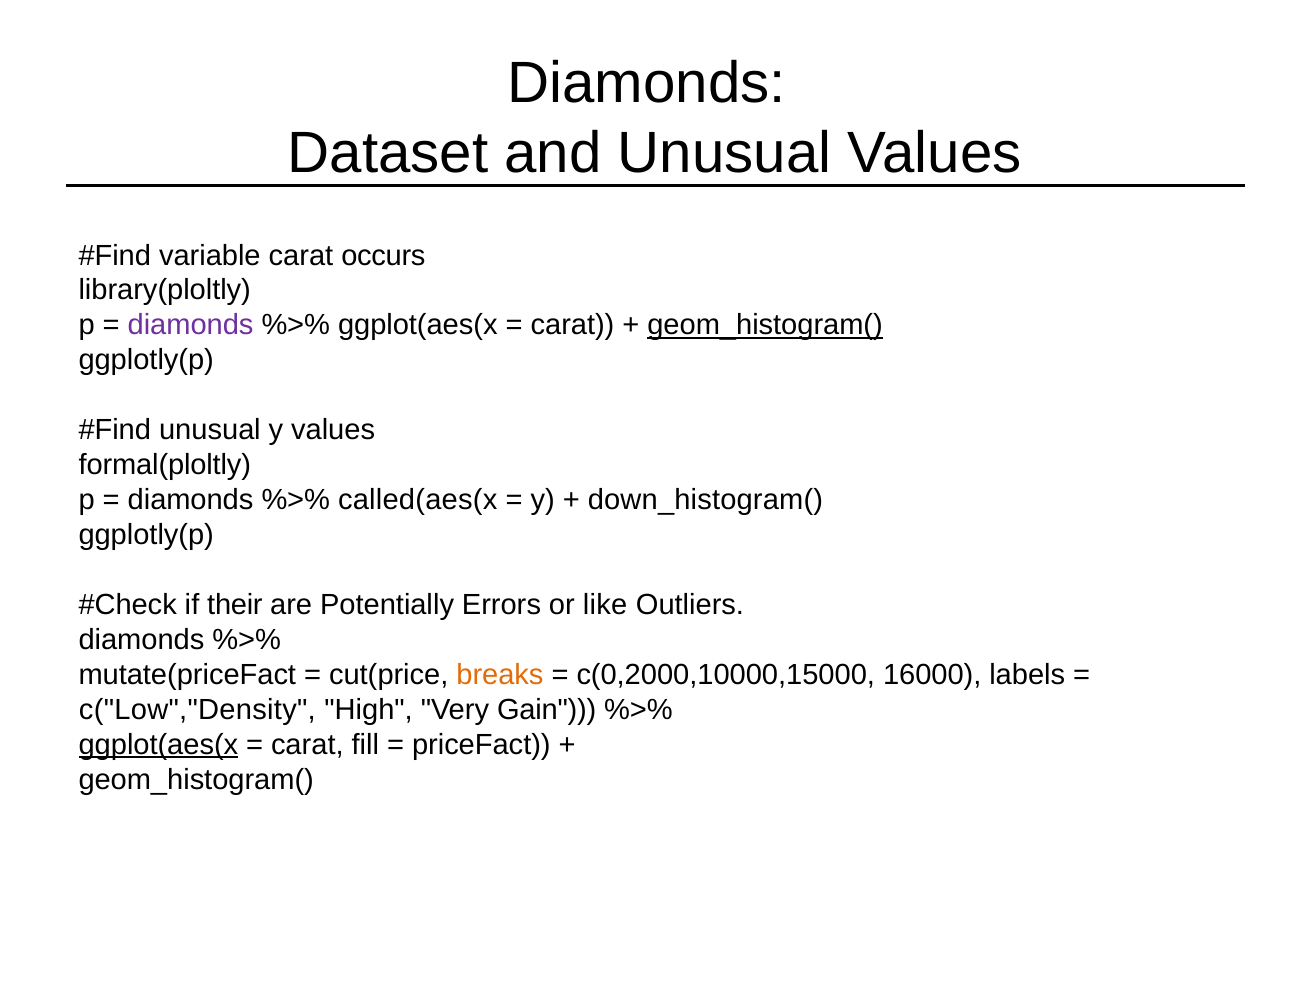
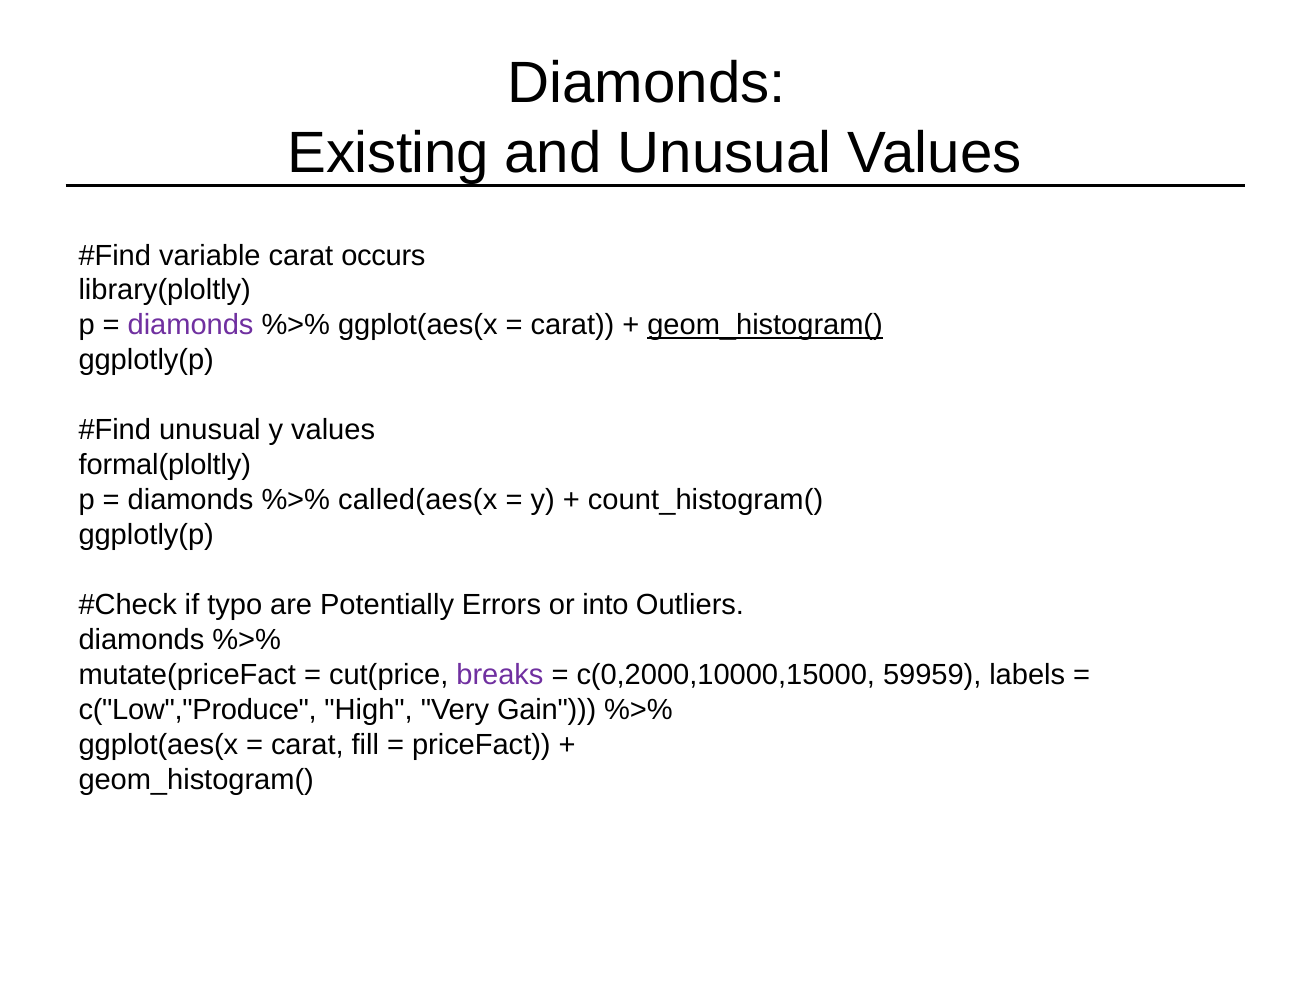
Dataset: Dataset -> Existing (388, 154)
down_histogram(: down_histogram( -> count_histogram( (706, 500)
their: their -> typo (235, 604)
like: like -> into (605, 604)
breaks colour: orange -> purple (500, 674)
16000: 16000 -> 59959 (932, 674)
c("Low","Density: c("Low","Density -> c("Low","Produce (198, 709)
ggplot(aes(x underline: present -> none (158, 744)
